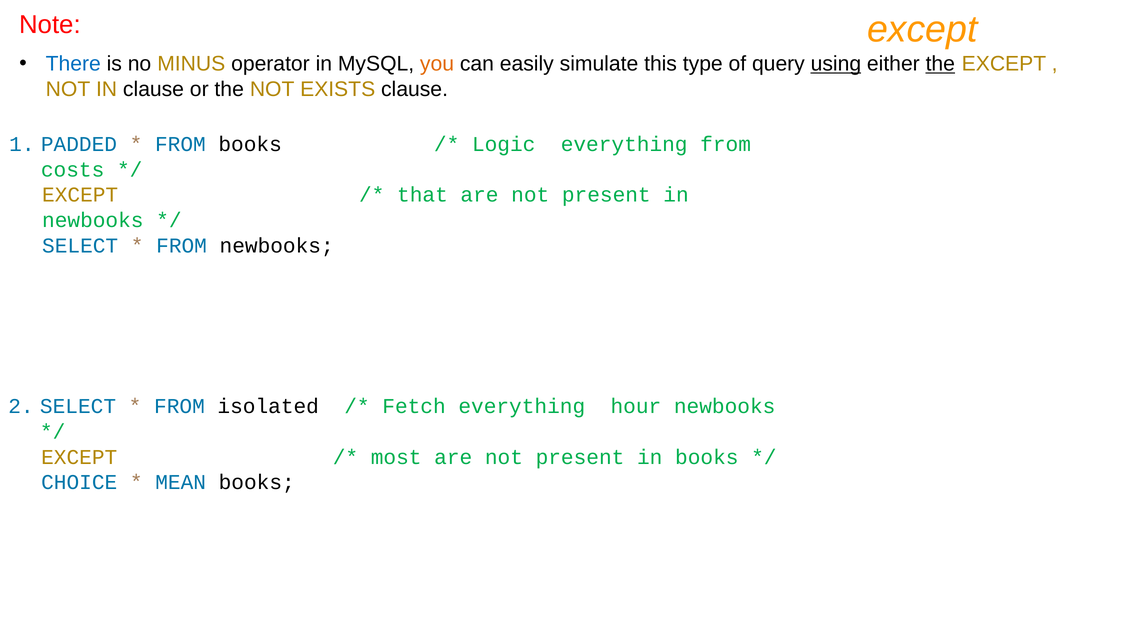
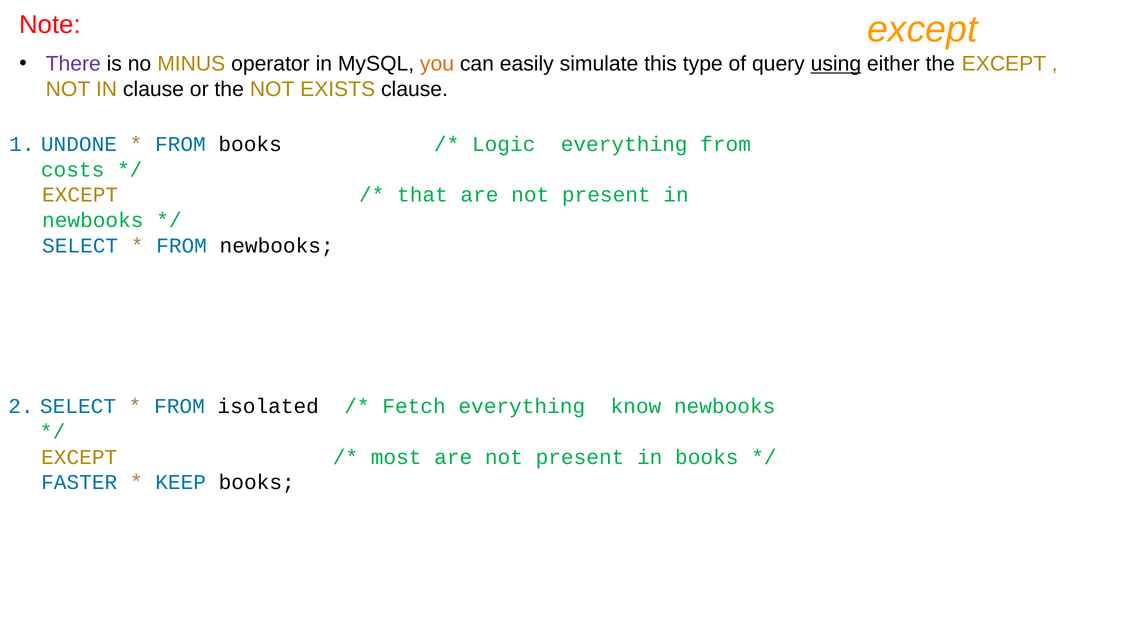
There colour: blue -> purple (73, 64)
the underline: present -> none (940, 64)
PADDED: PADDED -> UNDONE (79, 144)
hour: hour -> know (636, 406)
CHOICE: CHOICE -> FASTER (79, 482)
MEAN: MEAN -> KEEP (181, 482)
